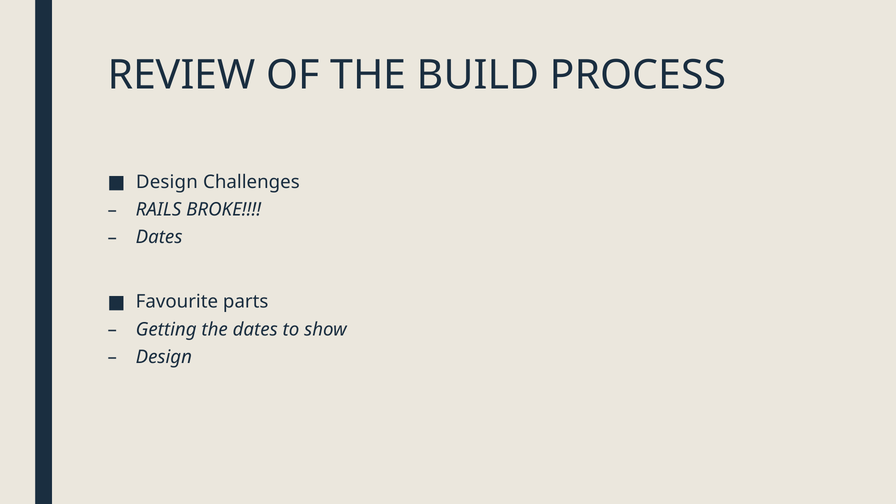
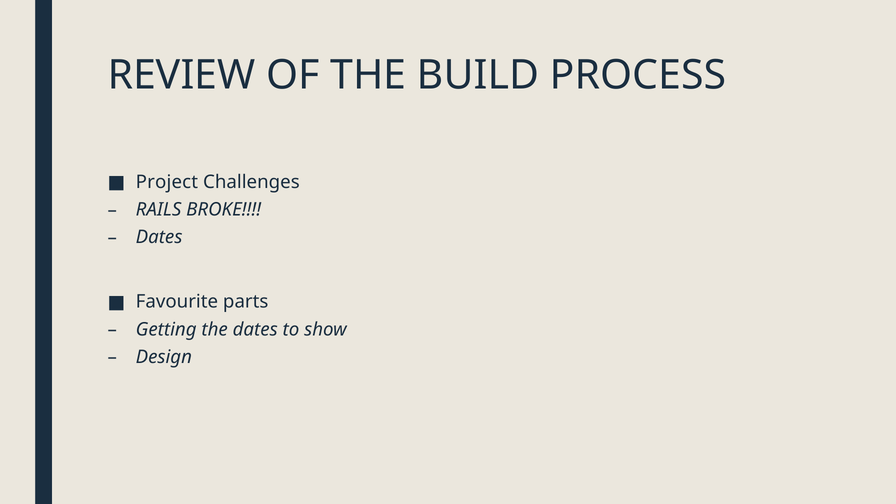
Design: Design -> Project (167, 182)
